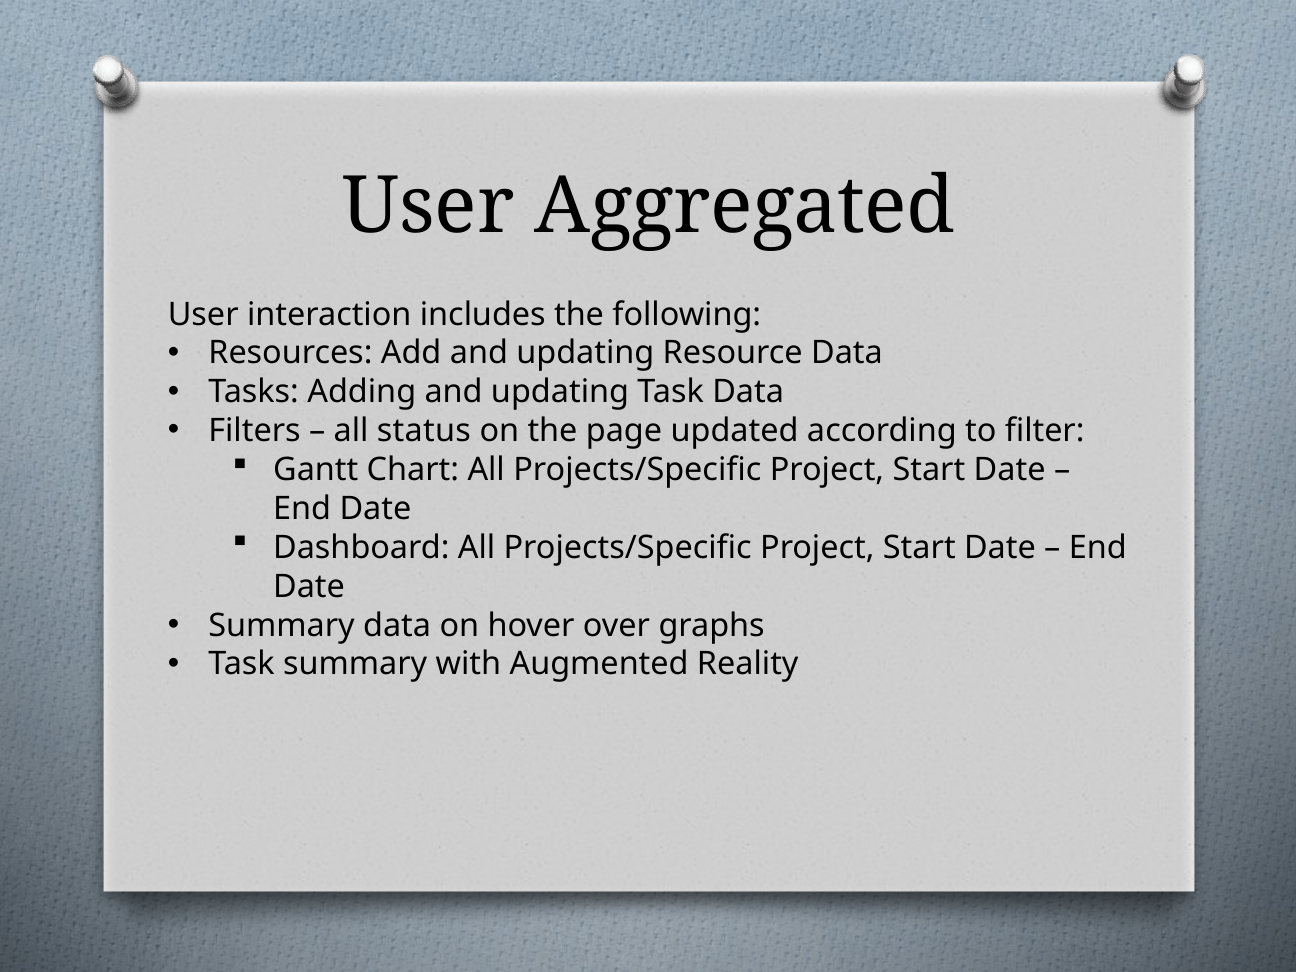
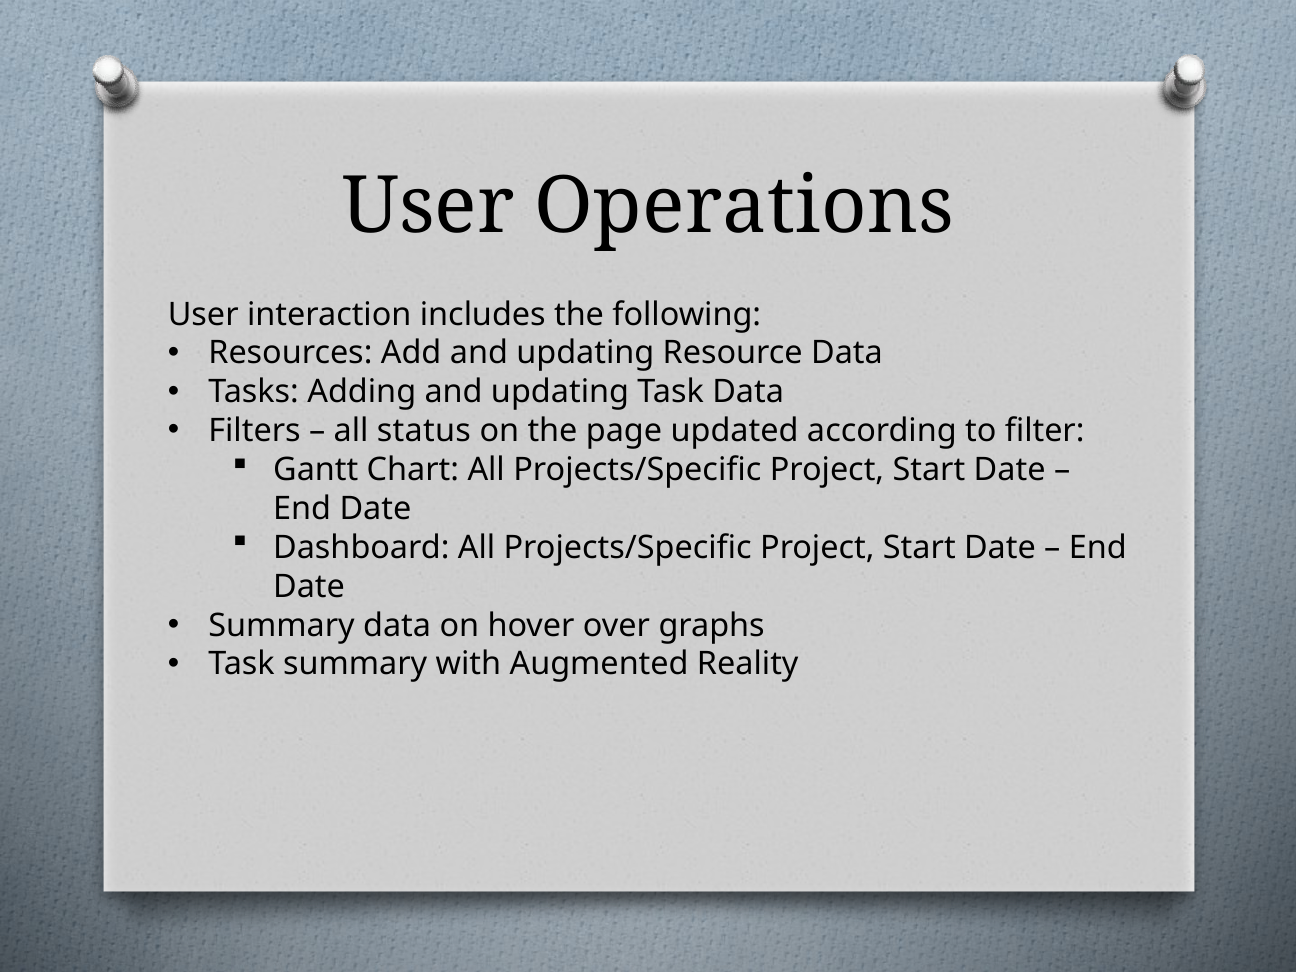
Aggregated: Aggregated -> Operations (745, 207)
